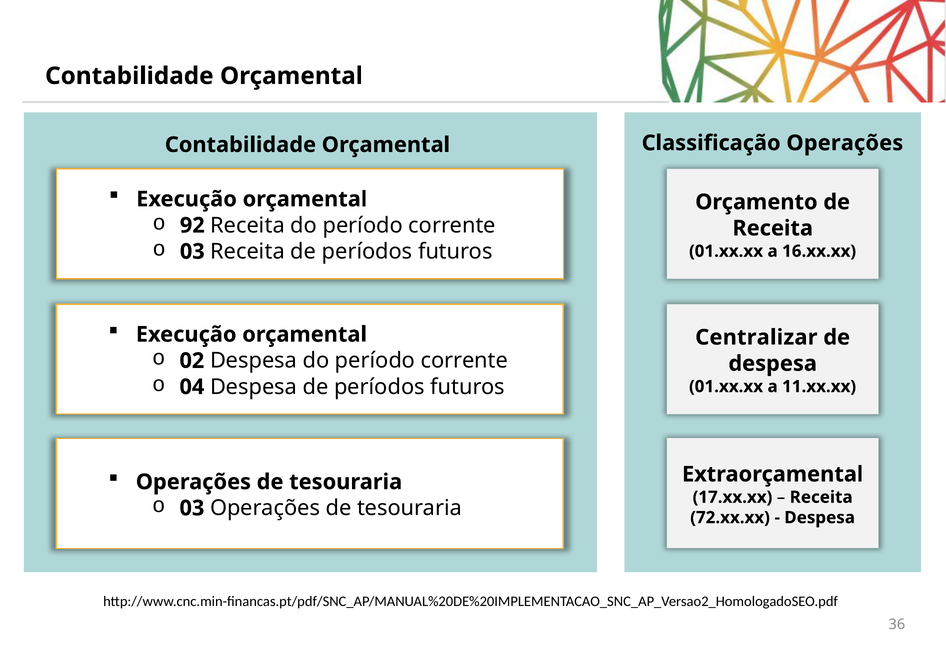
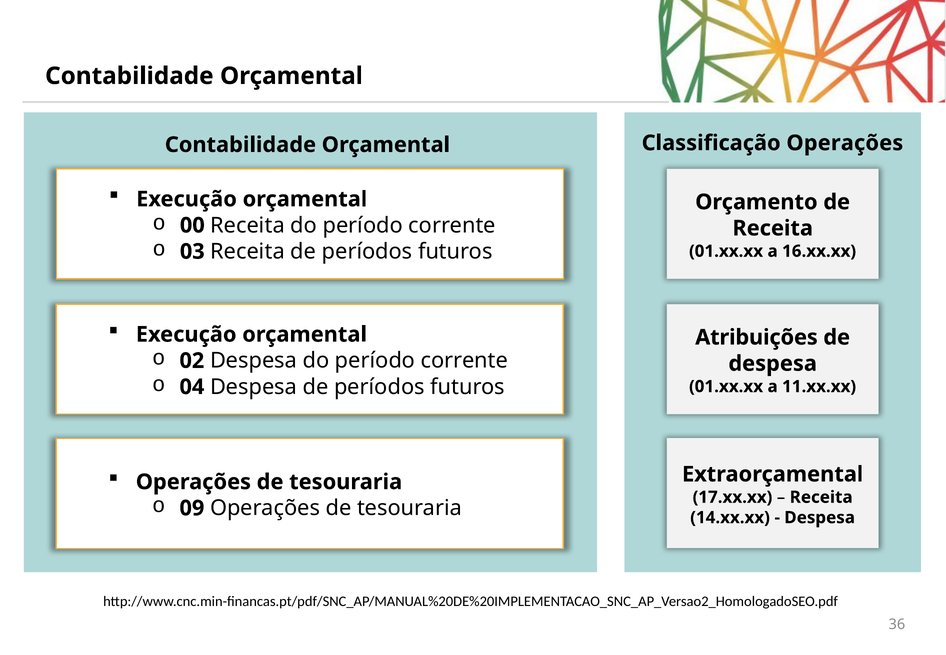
92: 92 -> 00 (192, 225)
Centralizar: Centralizar -> Atribuições (757, 337)
03: 03 -> 09 (192, 508)
72.xx.xx: 72.xx.xx -> 14.xx.xx (730, 518)
